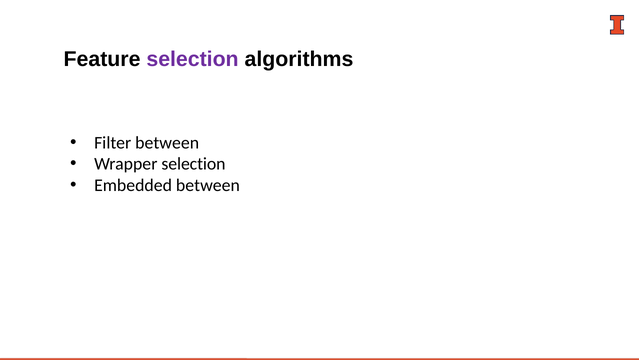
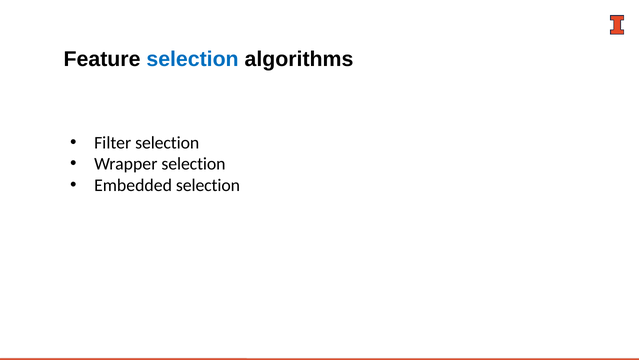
selection colour: purple -> blue (193, 59)
Filter between: between -> selection (167, 143)
Embedded between: between -> selection (208, 185)
